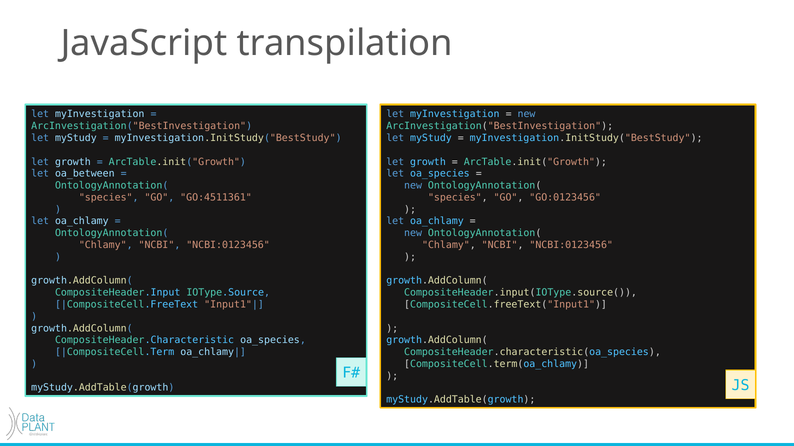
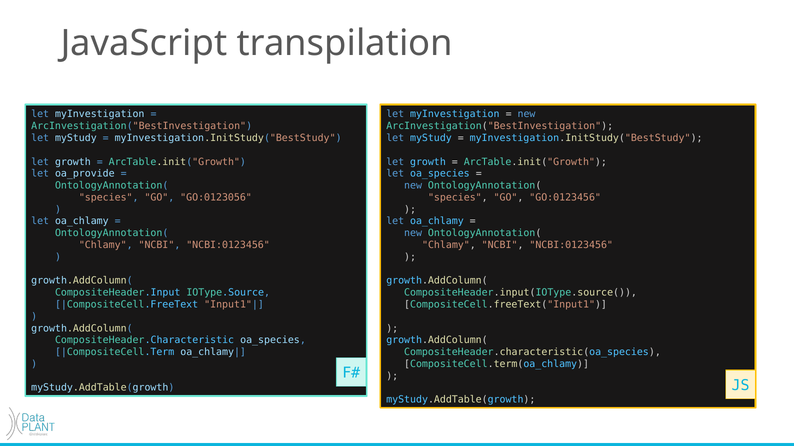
oa_between: oa_between -> oa_provide (85, 174)
GO:4511361: GO:4511361 -> GO:0123056 (216, 198)
